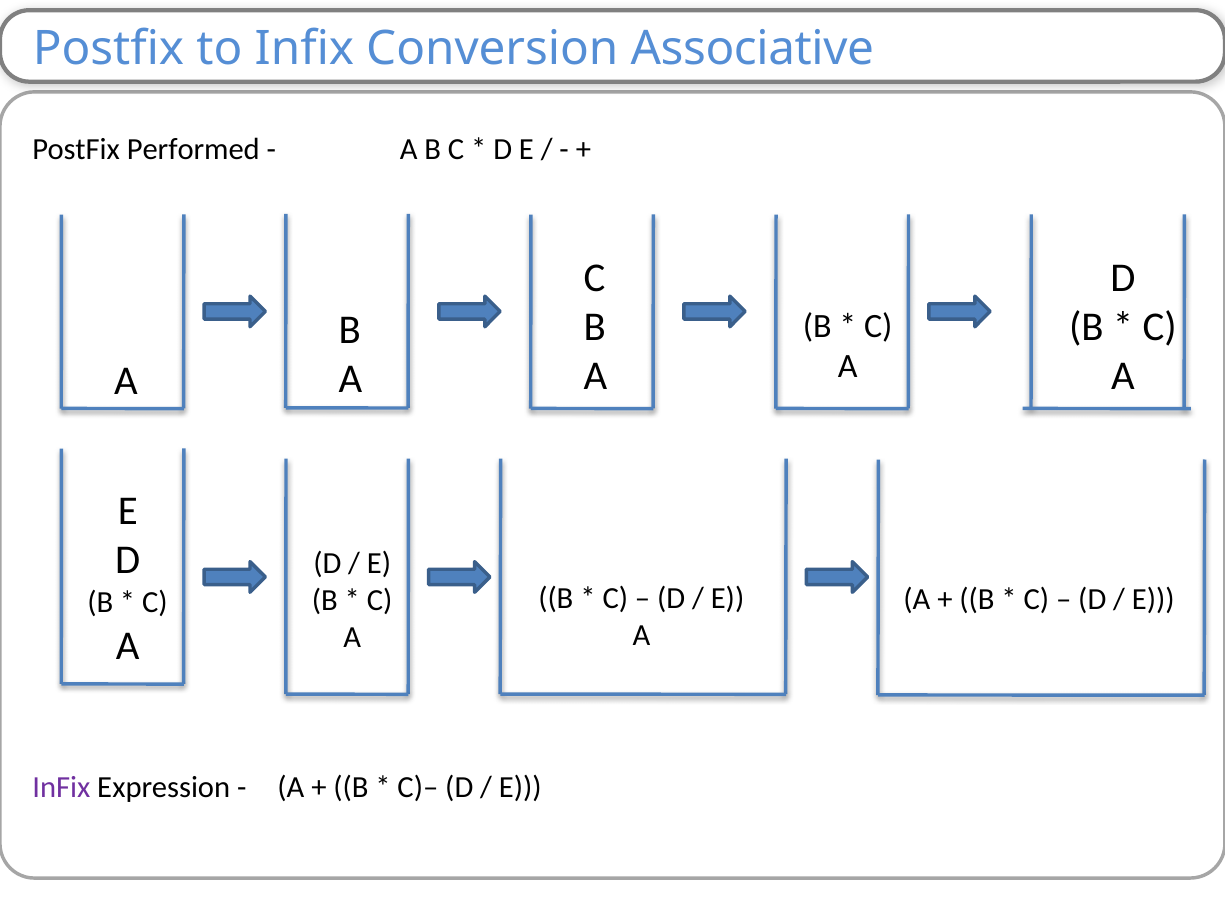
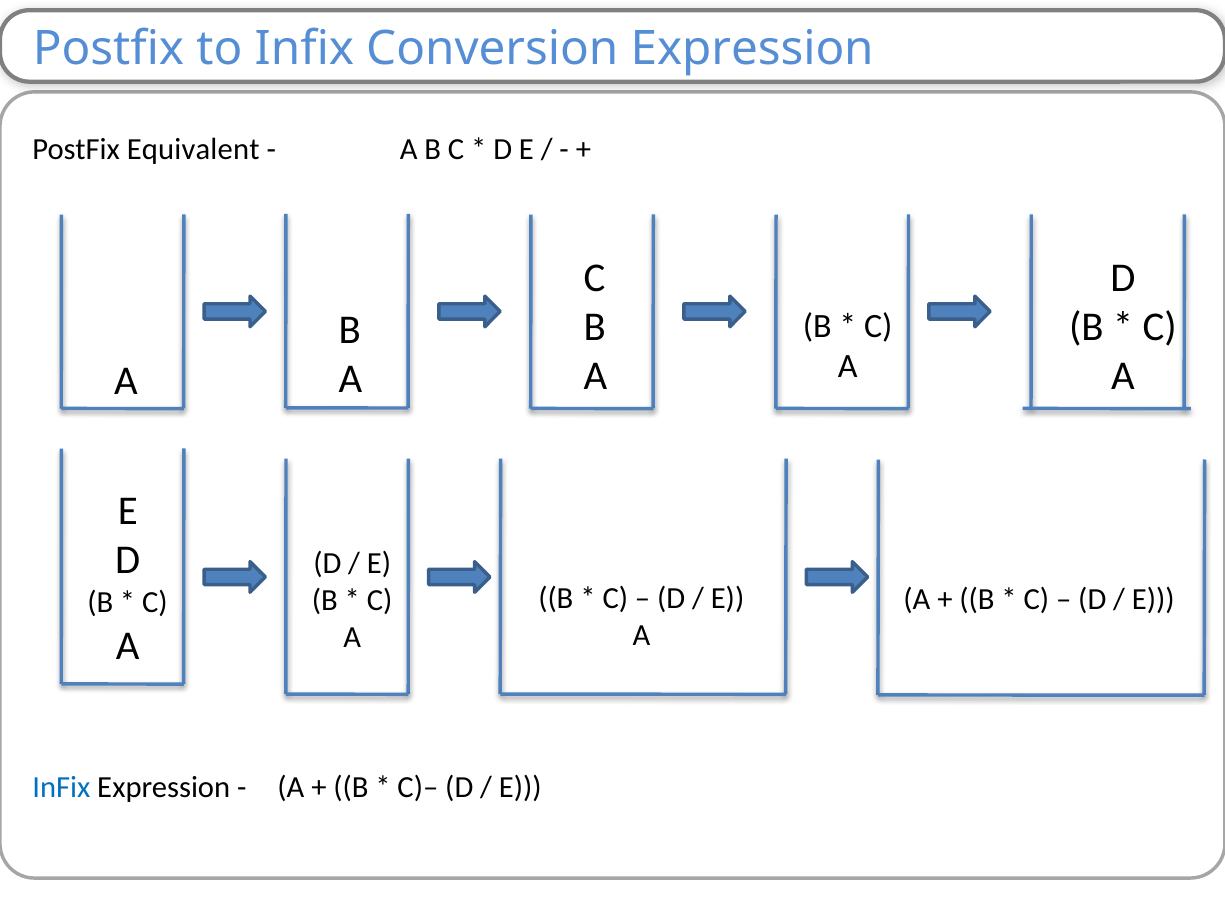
Conversion Associative: Associative -> Expression (752, 49)
Performed: Performed -> Equivalent (193, 149)
InFix colour: purple -> blue (61, 787)
